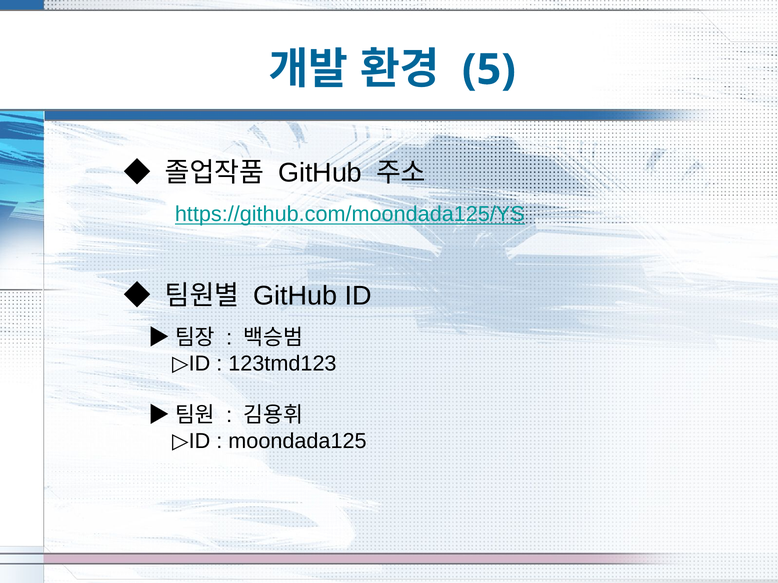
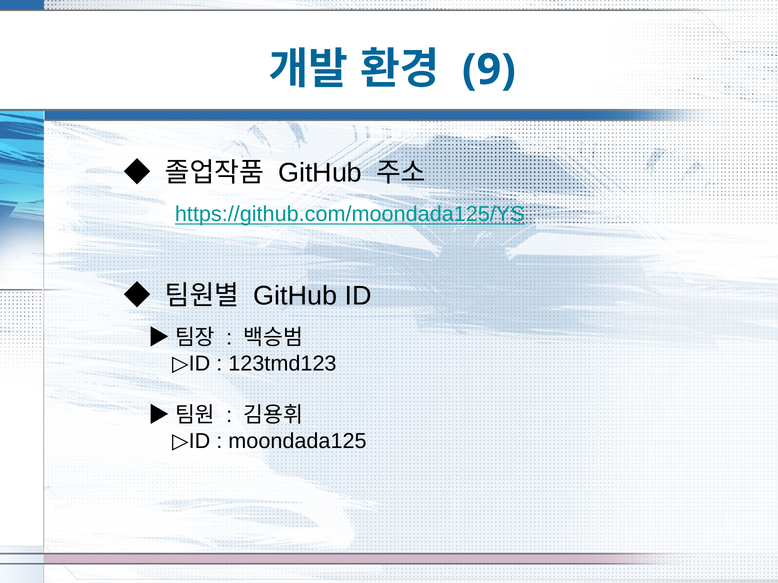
5: 5 -> 9 (489, 70)
